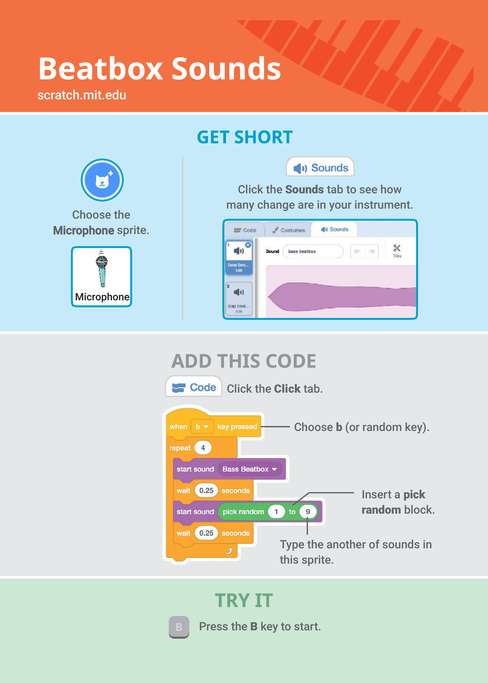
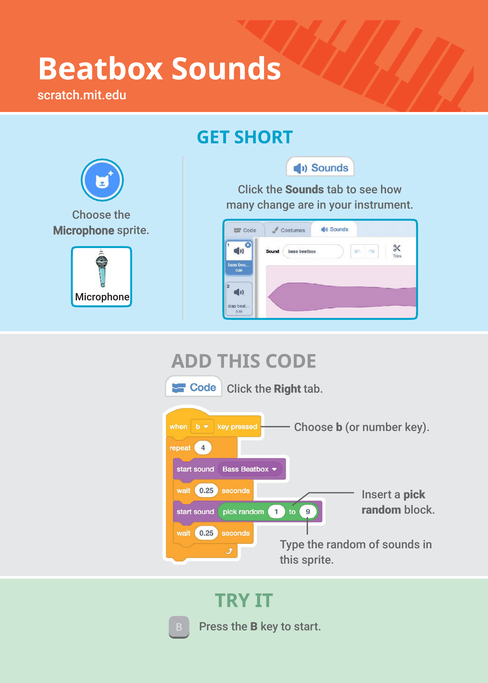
the Click: Click -> Right (287, 389)
or random: random -> number (382, 427)
the another: another -> random (346, 545)
